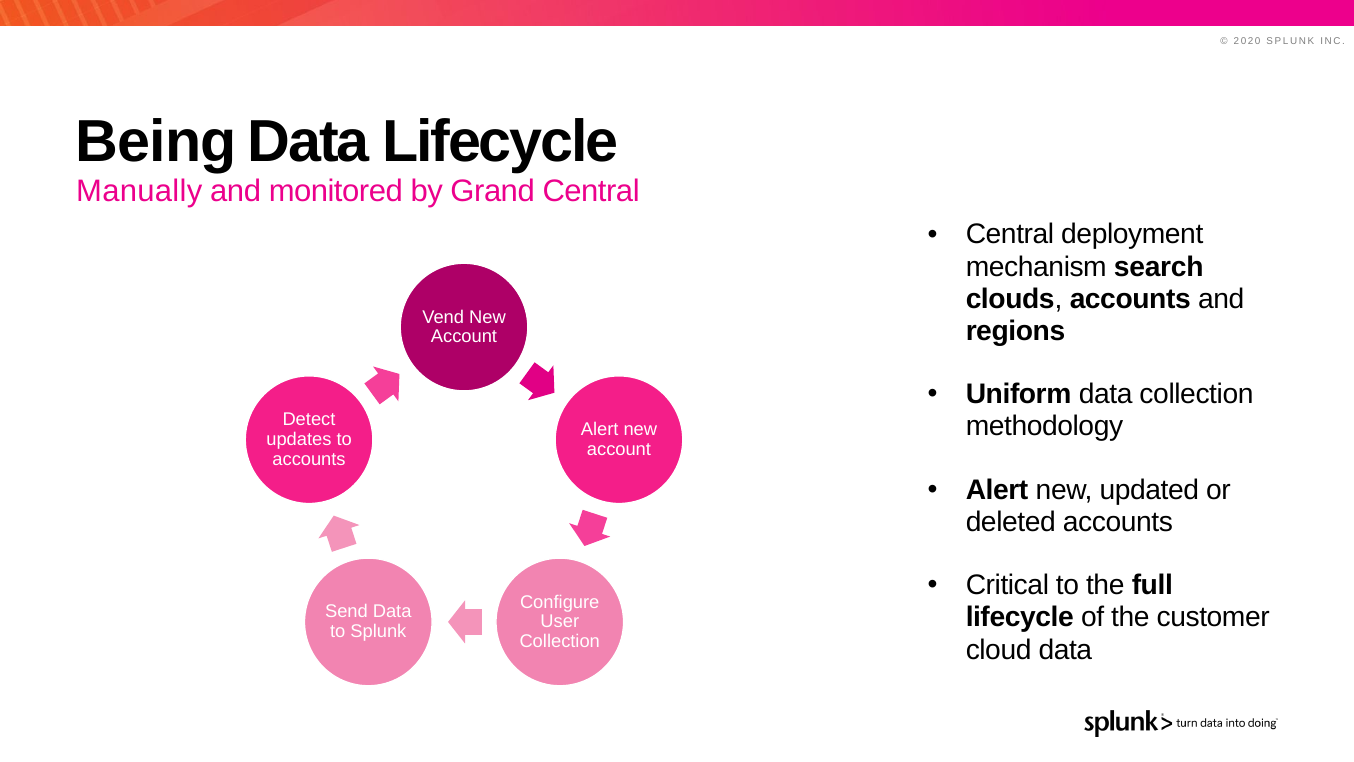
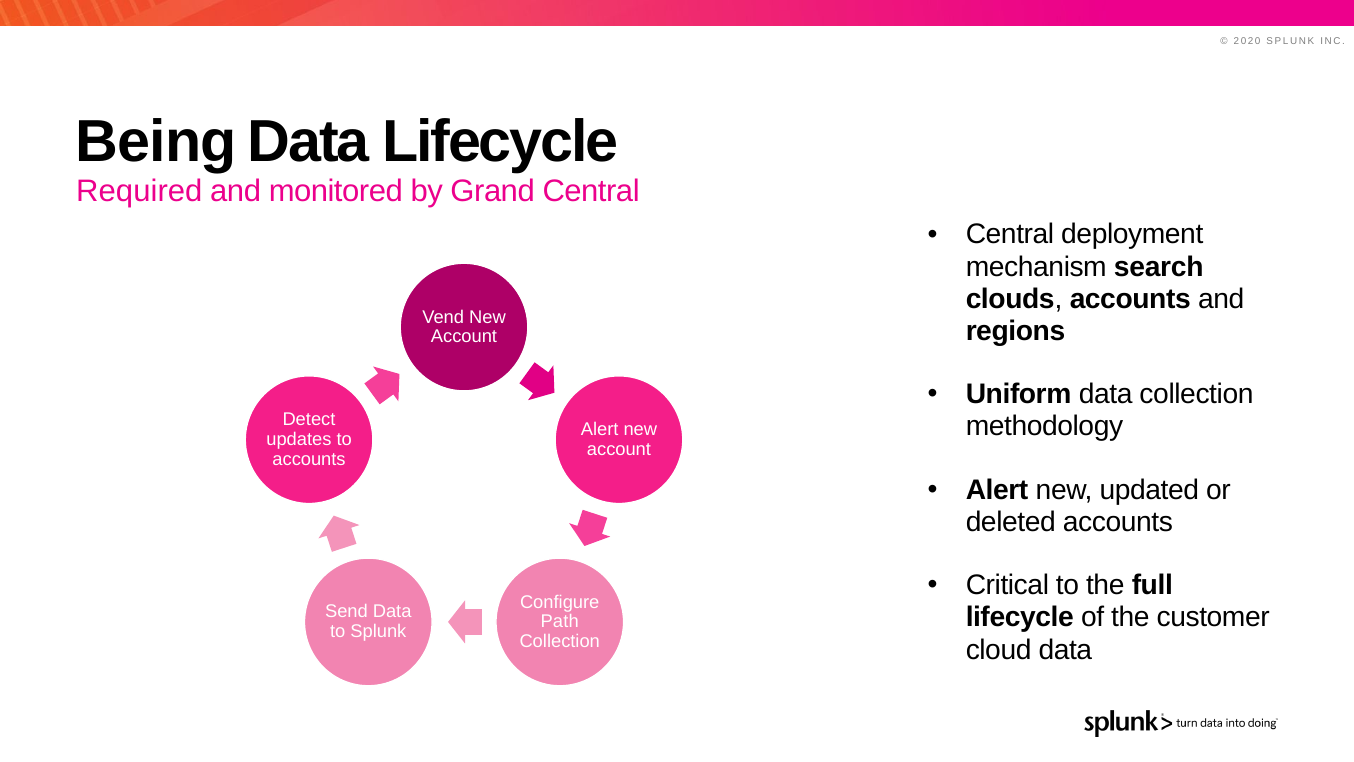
Manually: Manually -> Required (139, 191)
User: User -> Path (560, 622)
